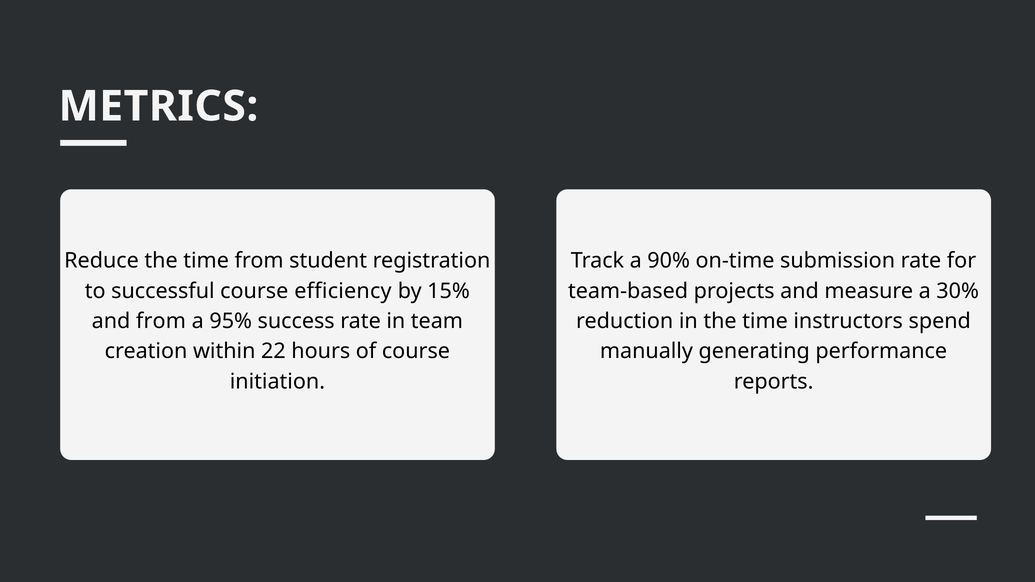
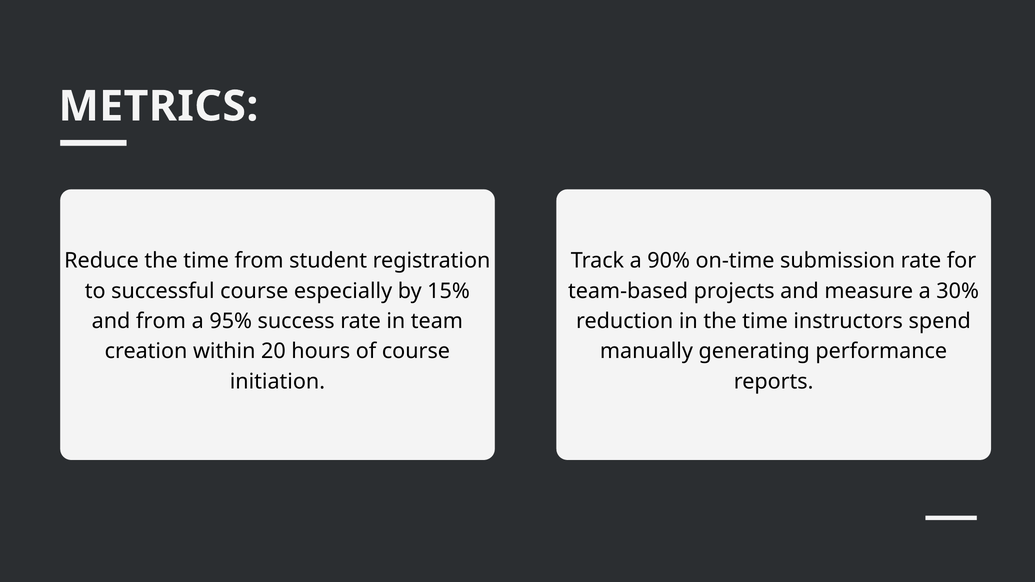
efficiency: efficiency -> especially (343, 291)
22: 22 -> 20 (273, 351)
